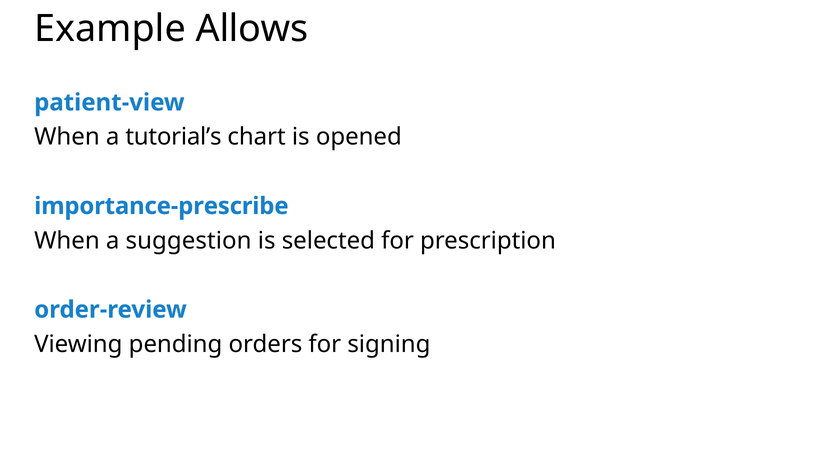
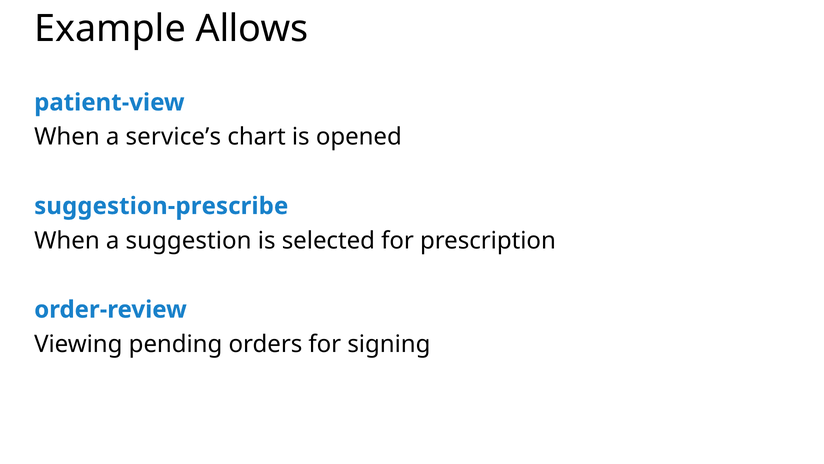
tutorial’s: tutorial’s -> service’s (173, 137)
importance-prescribe: importance-prescribe -> suggestion-prescribe (161, 206)
